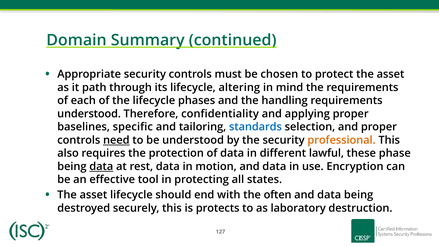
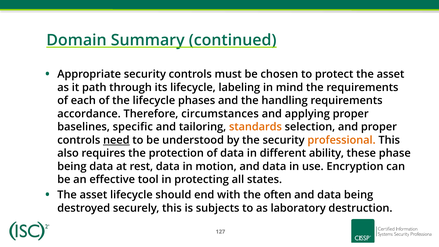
altering: altering -> labeling (239, 87)
understood: understood -> accordance (89, 114)
confidentiality: confidentiality -> circumstances (220, 114)
standards colour: blue -> orange (255, 127)
lawful: lawful -> ability (326, 153)
data underline: present -> none (101, 166)
protects: protects -> subjects (218, 208)
